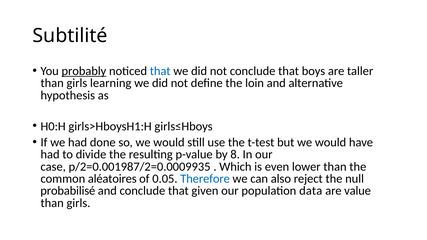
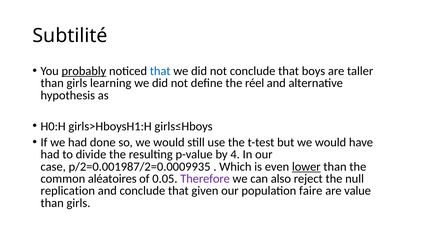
loin: loin -> réel (255, 83)
8: 8 -> 4 (235, 155)
lower underline: none -> present (306, 167)
Therefore colour: blue -> purple (205, 179)
probabilisé: probabilisé -> replication (68, 191)
data: data -> faire (311, 191)
